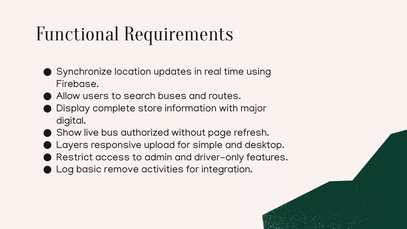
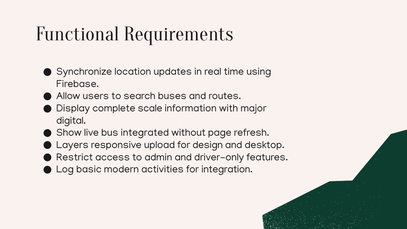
store: store -> scale (150, 108)
authorized: authorized -> integrated (145, 133)
simple: simple -> design (208, 145)
remove: remove -> modern (121, 169)
